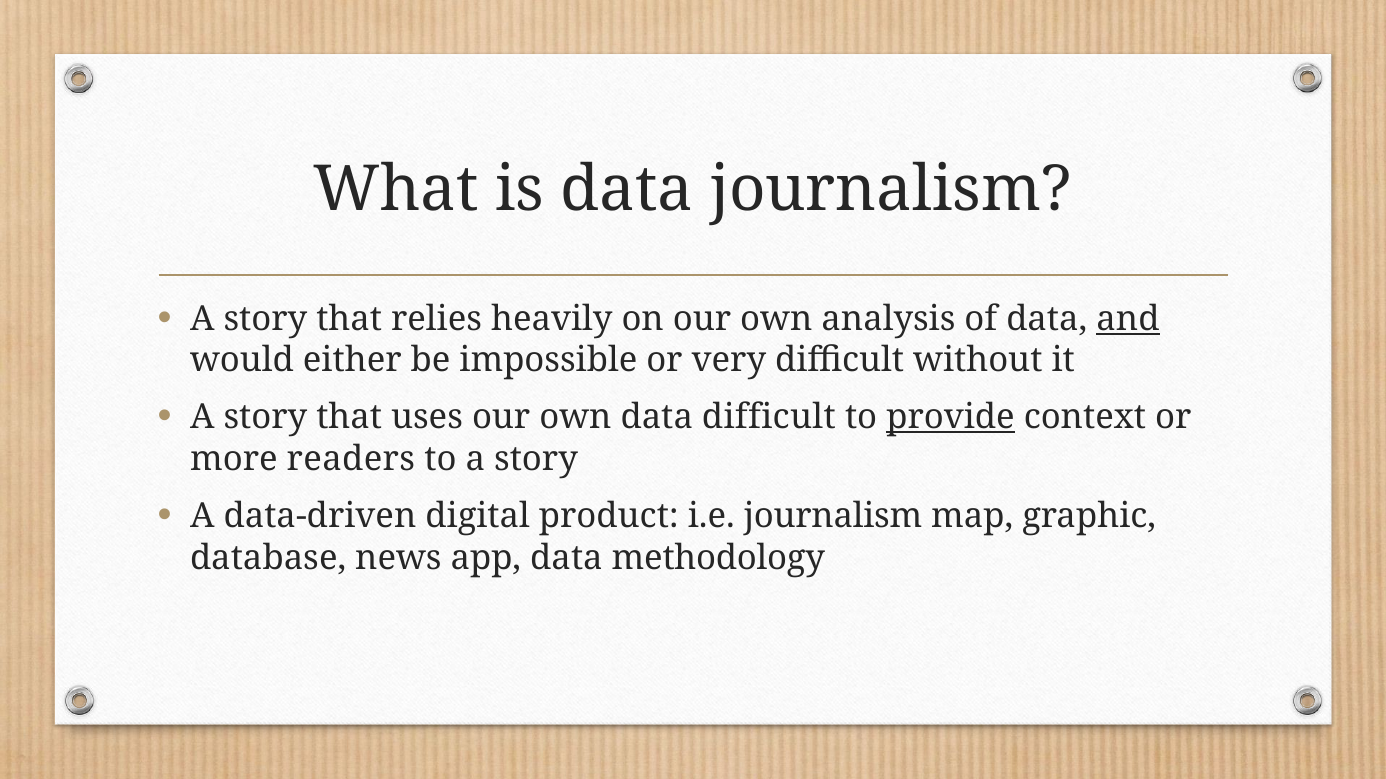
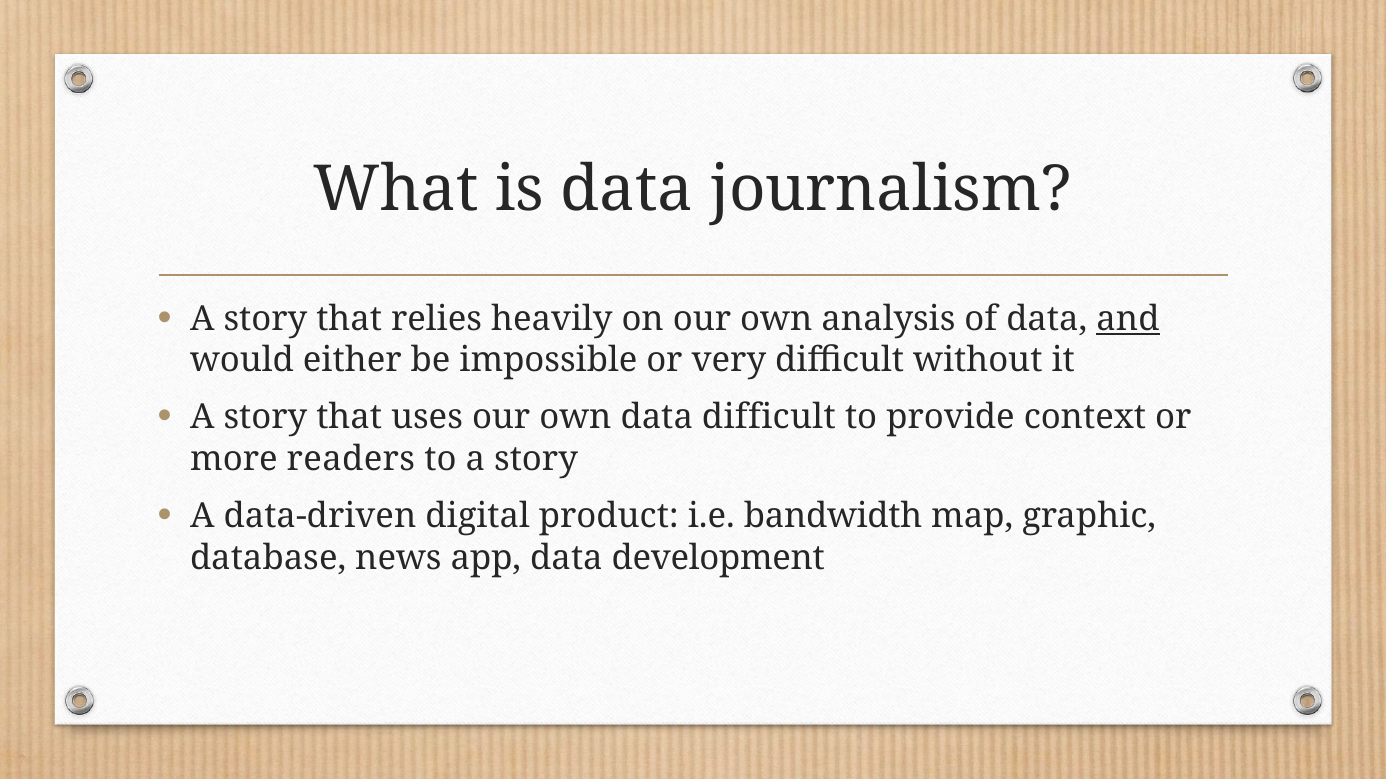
provide underline: present -> none (951, 418)
i.e journalism: journalism -> bandwidth (833, 517)
methodology: methodology -> development (718, 558)
